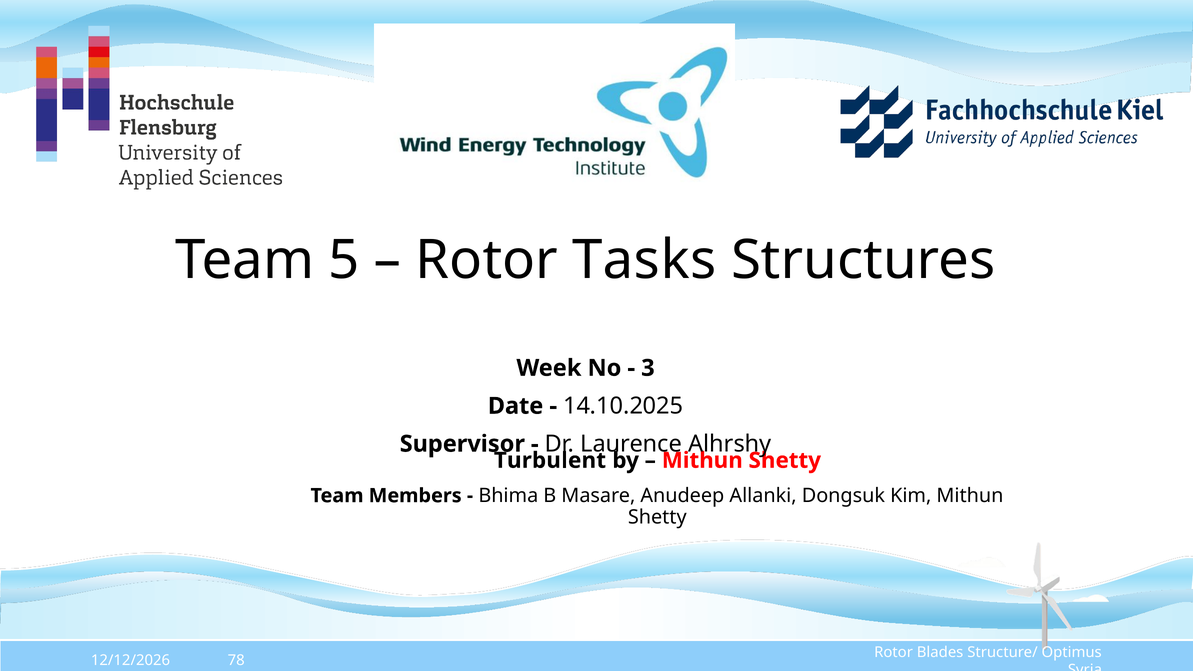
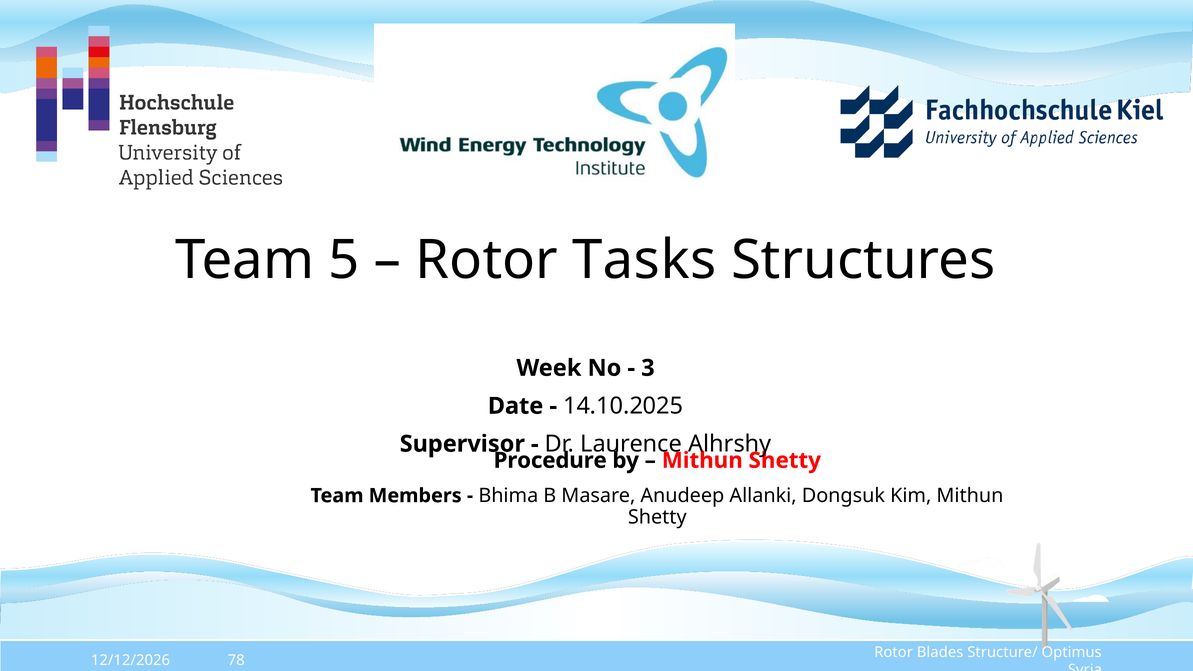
Turbulent: Turbulent -> Procedure (550, 460)
